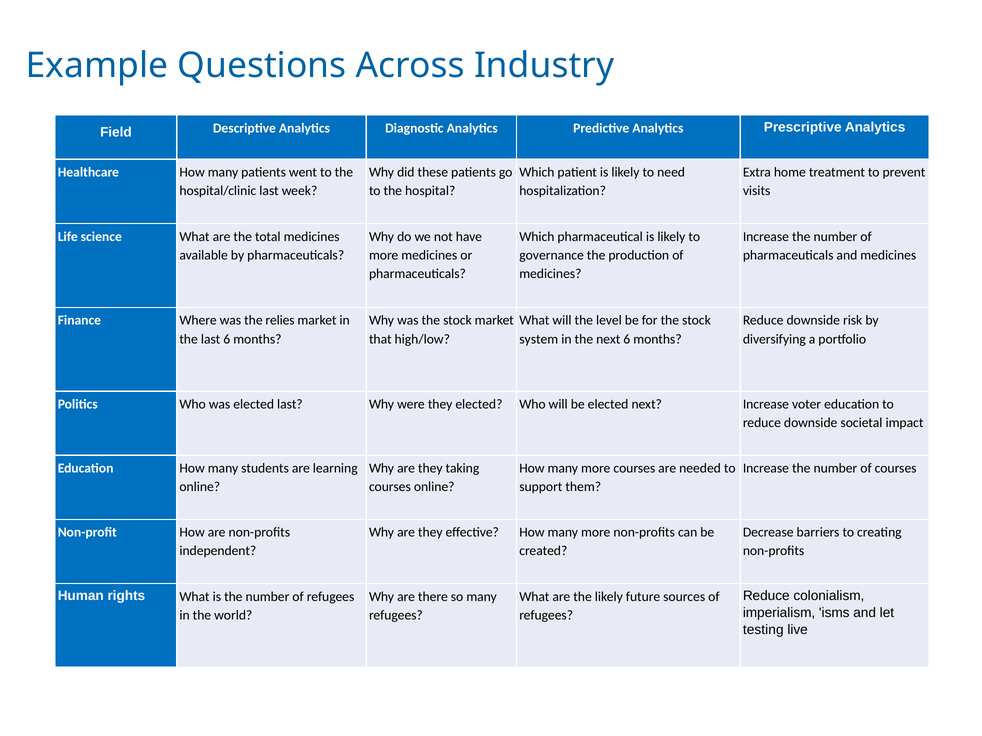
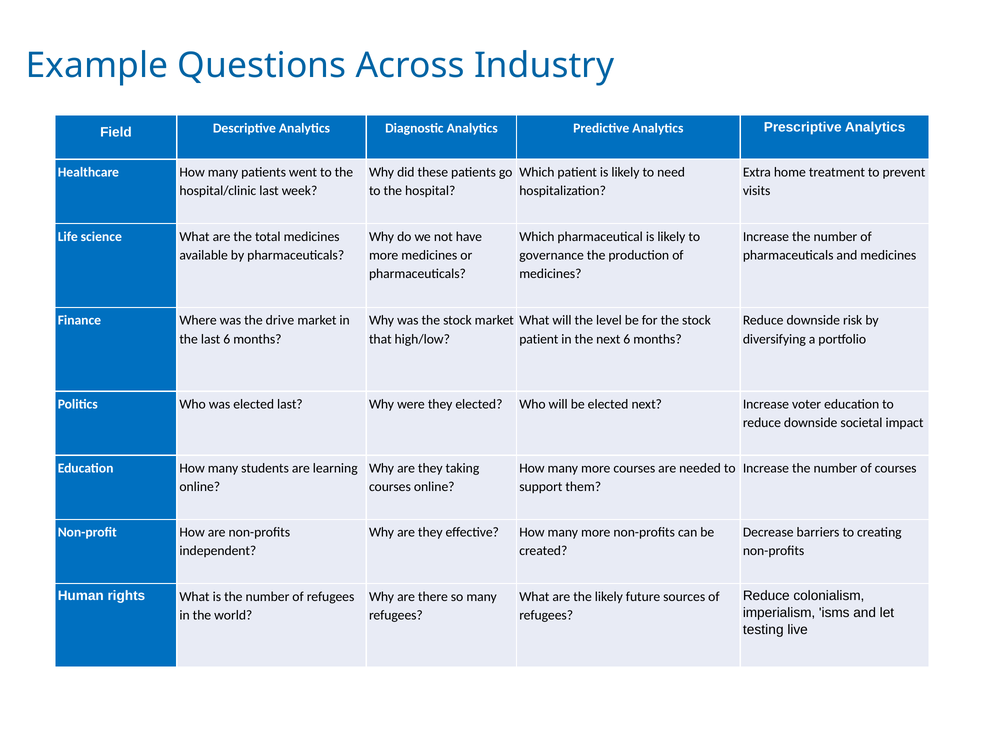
relies: relies -> drive (280, 321)
system: system -> patient (539, 339)
